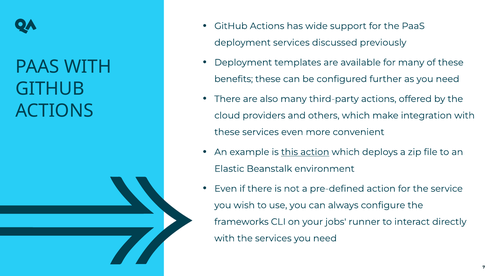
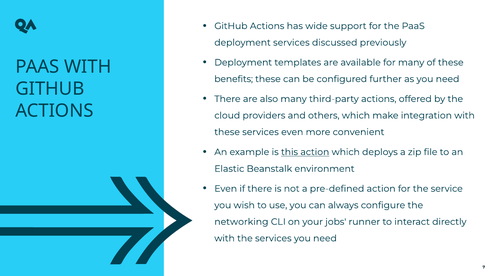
frameworks: frameworks -> networking (241, 222)
